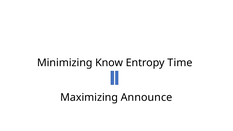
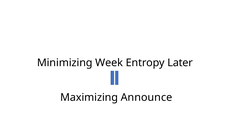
Know: Know -> Week (109, 63)
Time: Time -> Later (180, 63)
